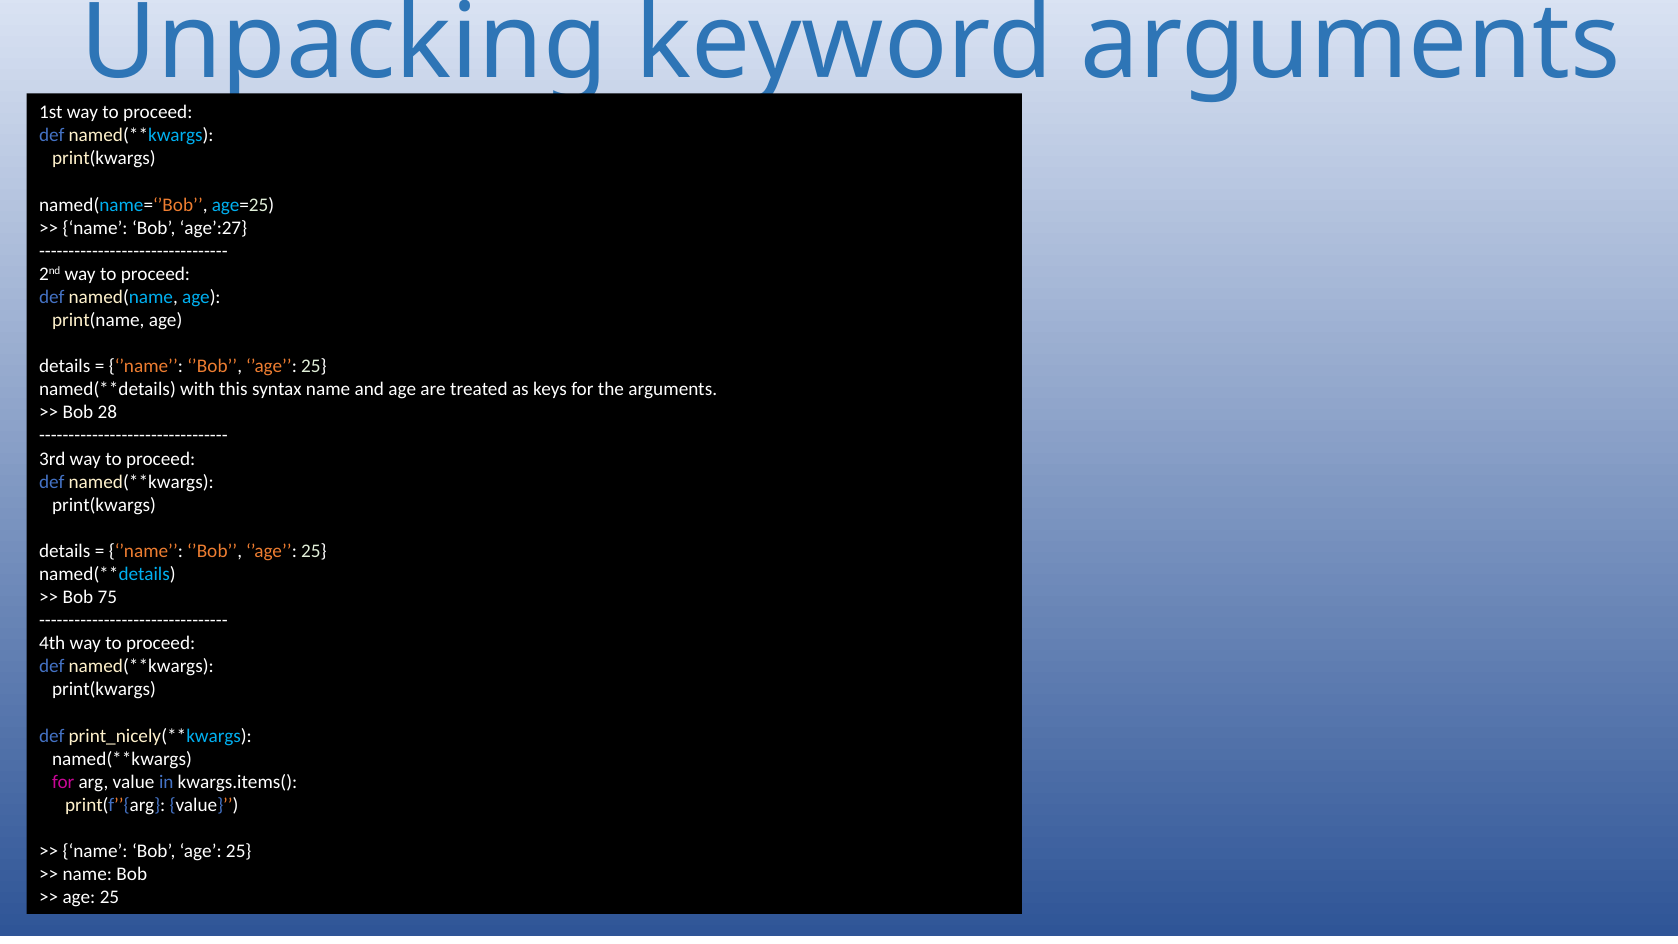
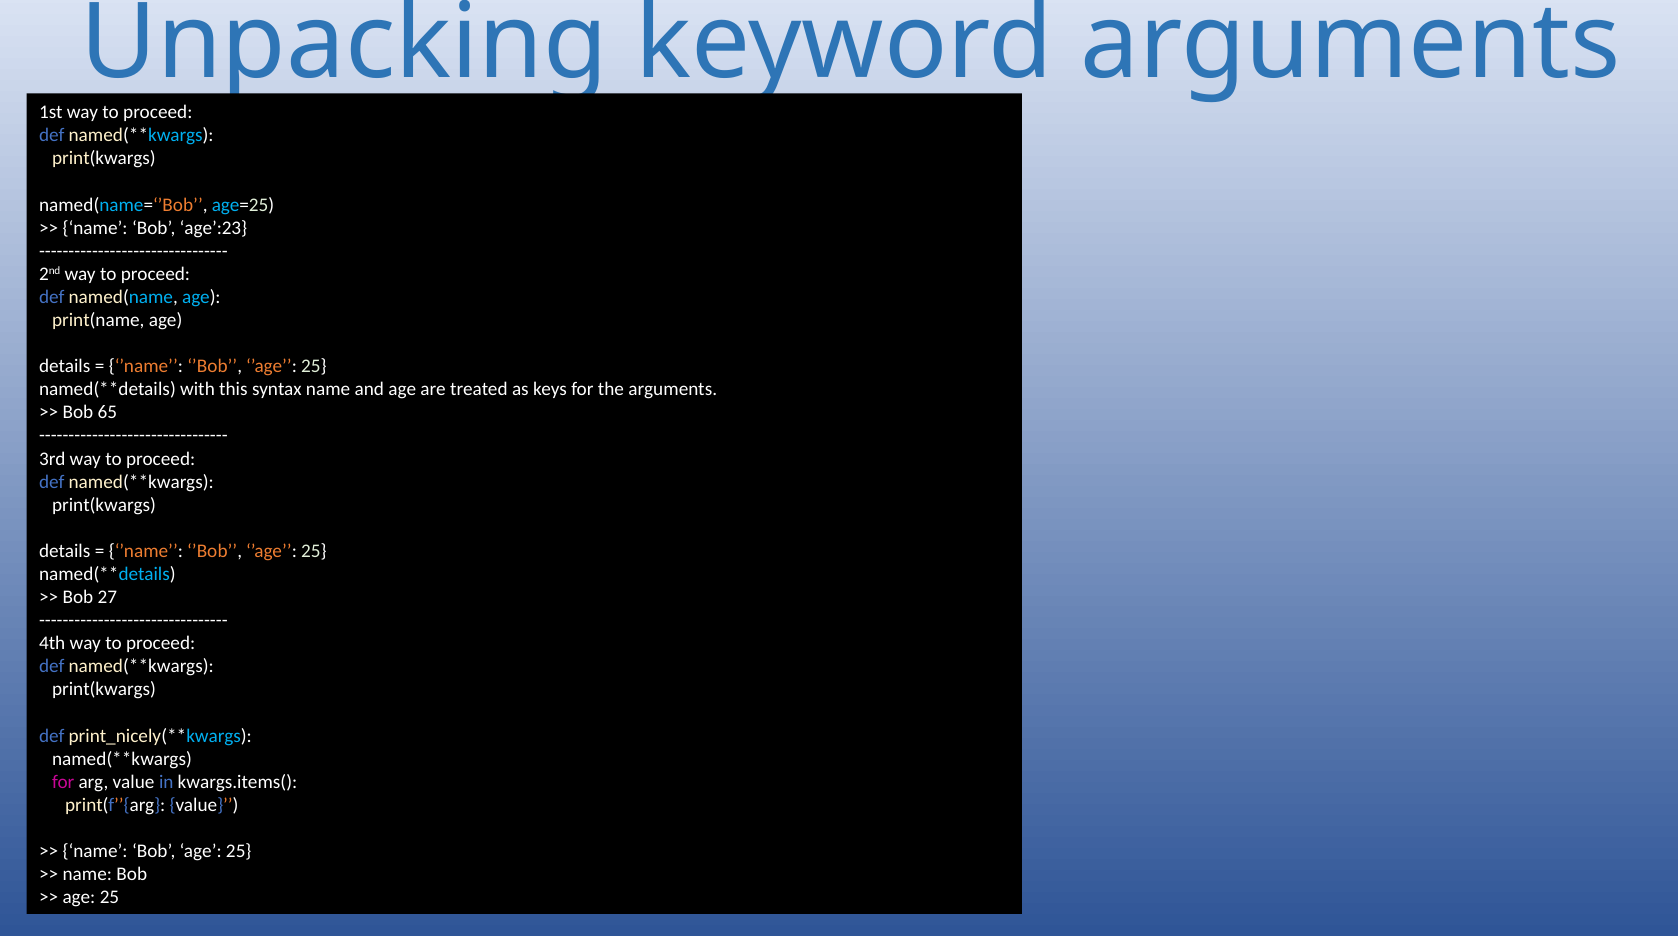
age’:27: age’:27 -> age’:23 (213, 228)
28: 28 -> 65 (107, 412)
75: 75 -> 27 (107, 597)
